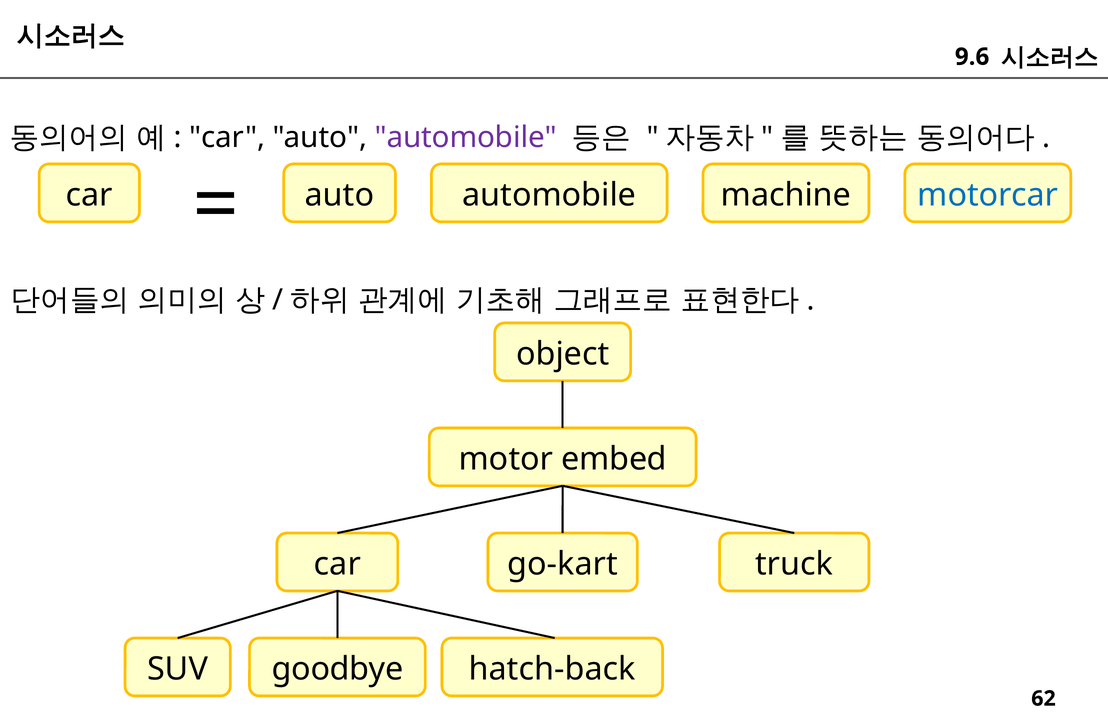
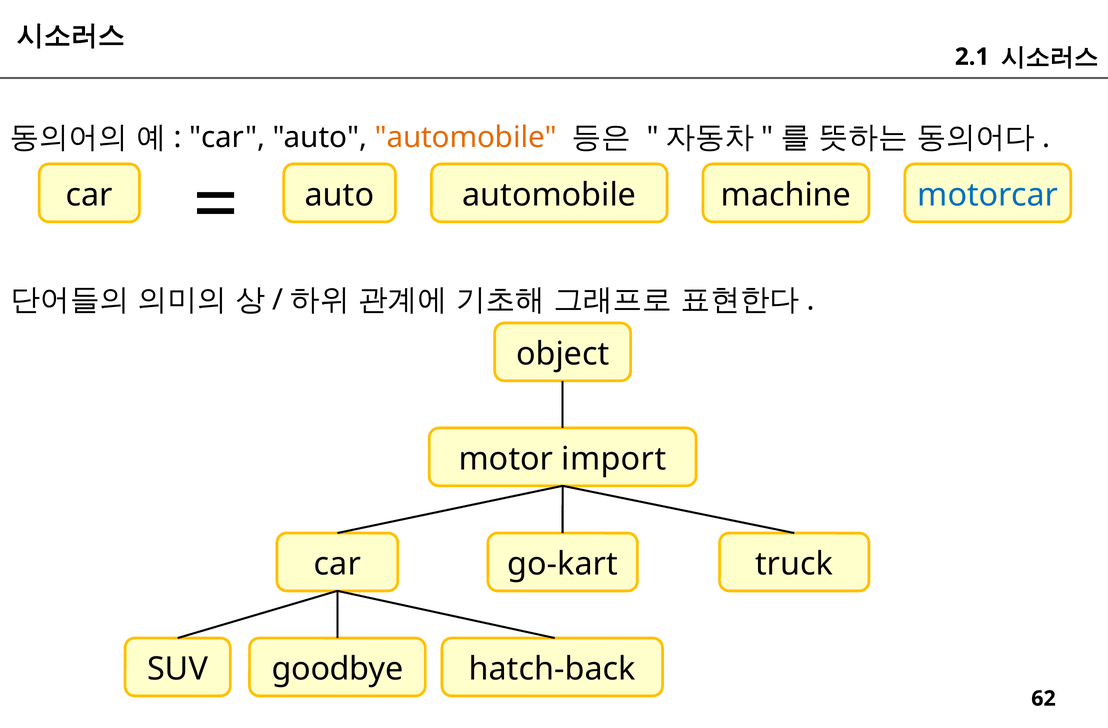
9.6: 9.6 -> 2.1 (972, 57)
automobile colour: purple -> orange (466, 137)
embed: embed -> import (614, 459)
